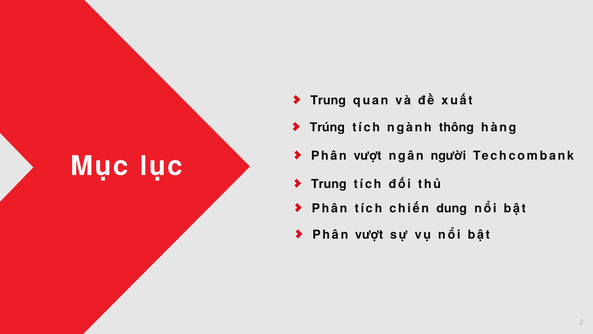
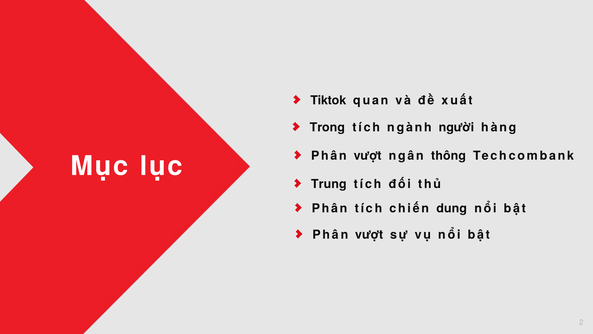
Trung: Trung -> Tiktok (328, 100)
Trúng: Trúng -> Trong (327, 127)
thông: thông -> người (457, 127)
người: người -> thông (449, 156)
